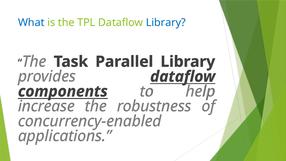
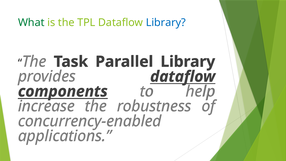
What colour: blue -> green (31, 23)
